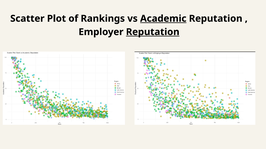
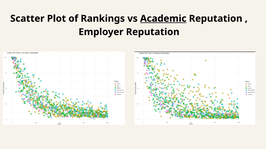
Reputation underline: present -> none (153, 32)
